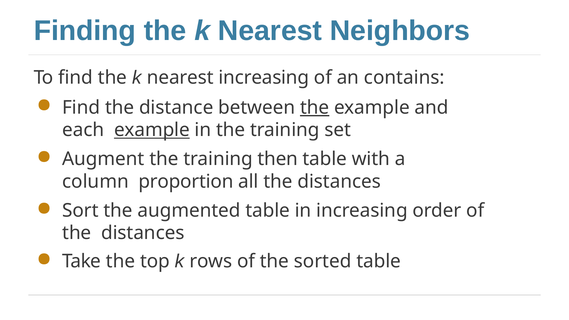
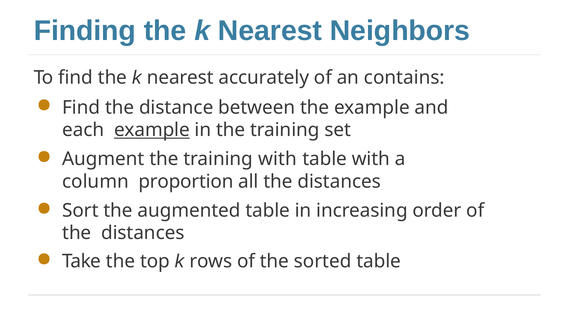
nearest increasing: increasing -> accurately (264, 78)
the underline: present -> none (315, 107)
training then: then -> with (278, 159)
